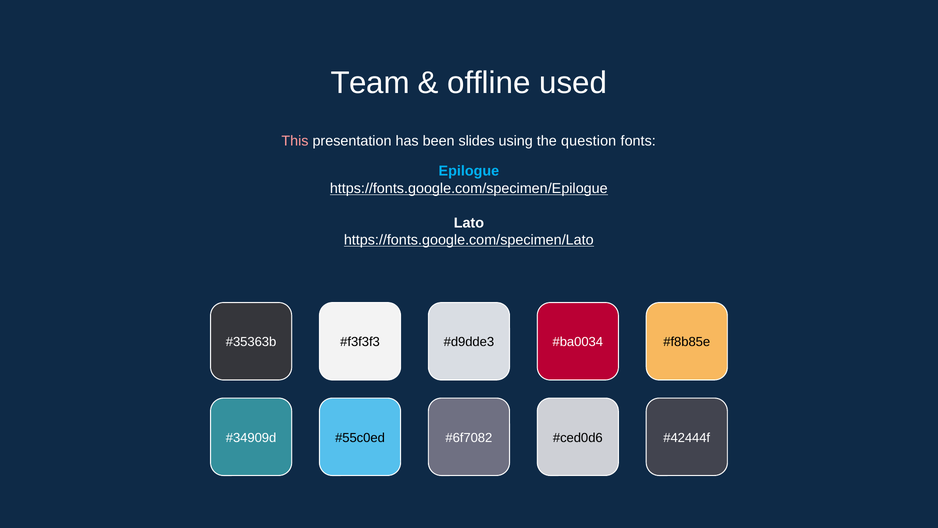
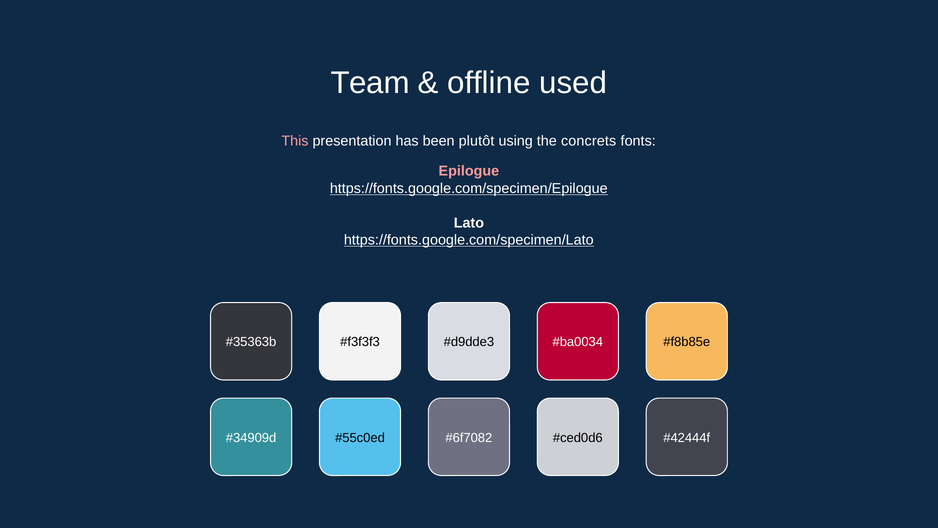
slides: slides -> plutôt (476, 141)
question: question -> concrets (589, 141)
Epilogue colour: light blue -> pink (469, 171)
